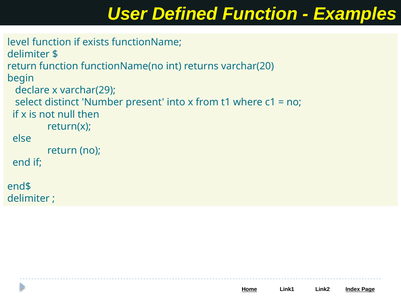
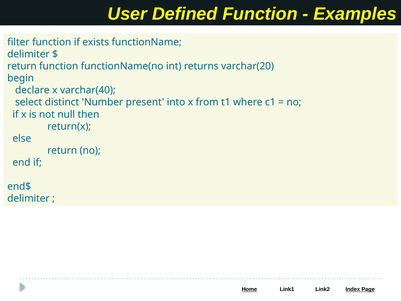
level: level -> filter (18, 42)
varchar(29: varchar(29 -> varchar(40 (88, 90)
